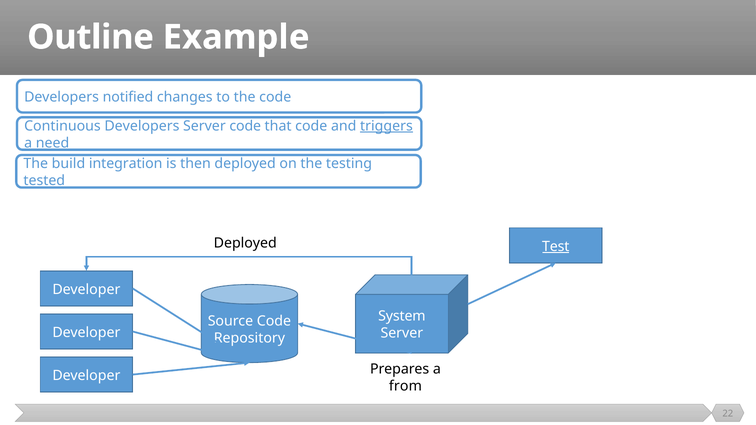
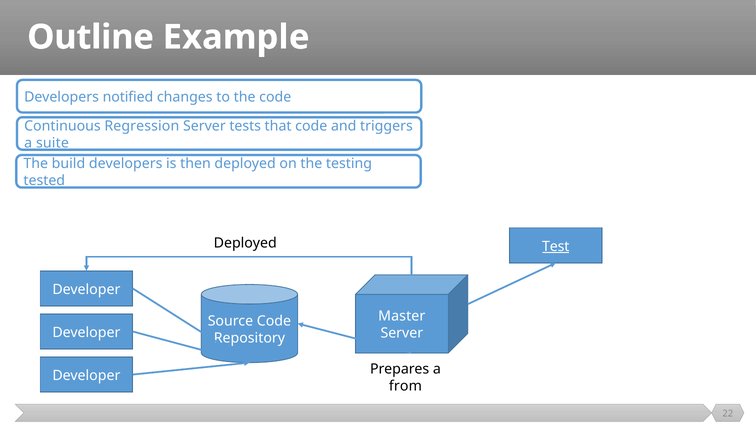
Continuous Developers: Developers -> Regression (142, 126)
Server code: code -> tests (245, 126)
triggers underline: present -> none (386, 126)
need: need -> suite (52, 143)
build integration: integration -> developers (126, 164)
System: System -> Master (402, 316)
